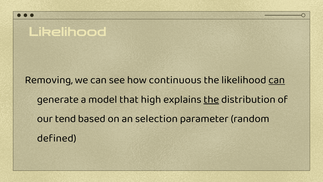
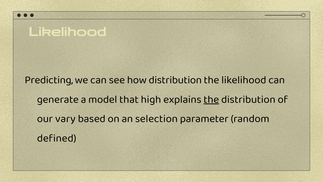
Removing: Removing -> Predicting (49, 80)
how continuous: continuous -> distribution (175, 80)
can underline: present -> none (277, 80)
tend: tend -> vary (65, 118)
